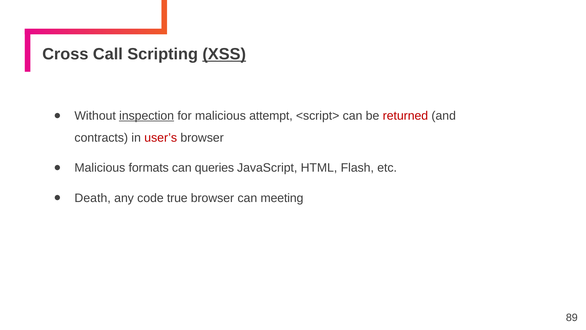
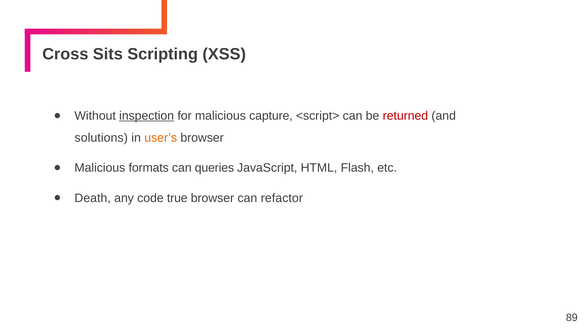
Call: Call -> Sits (108, 54)
XSS underline: present -> none (224, 54)
attempt: attempt -> capture (271, 116)
contracts: contracts -> solutions (101, 138)
user’s colour: red -> orange (161, 138)
meeting: meeting -> refactor (282, 198)
